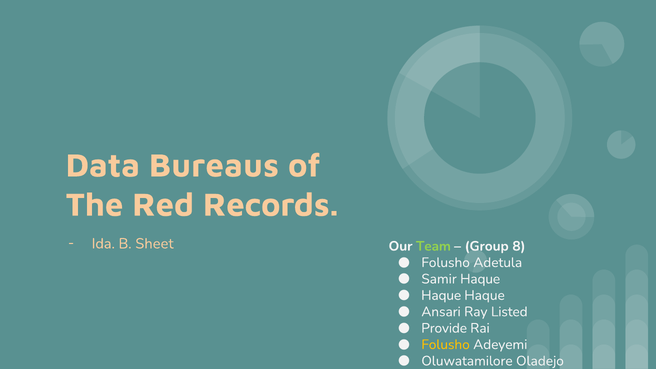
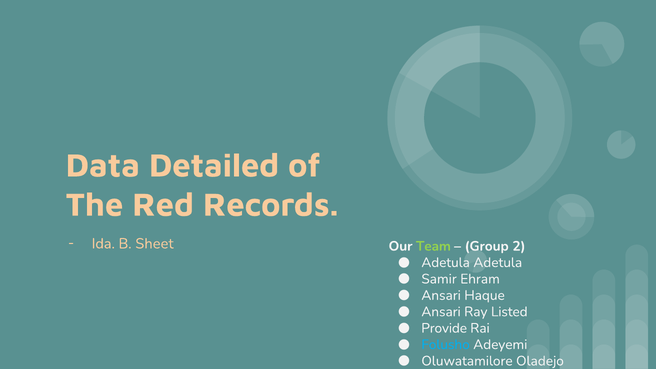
Bureaus: Bureaus -> Detailed (214, 166)
8: 8 -> 2 (519, 246)
Folusho: Folusho -> Adetula (446, 263)
Samir Haque: Haque -> Ehram (480, 279)
Haque: Haque -> Ansari (441, 295)
Folusho colour: yellow -> light blue (446, 345)
